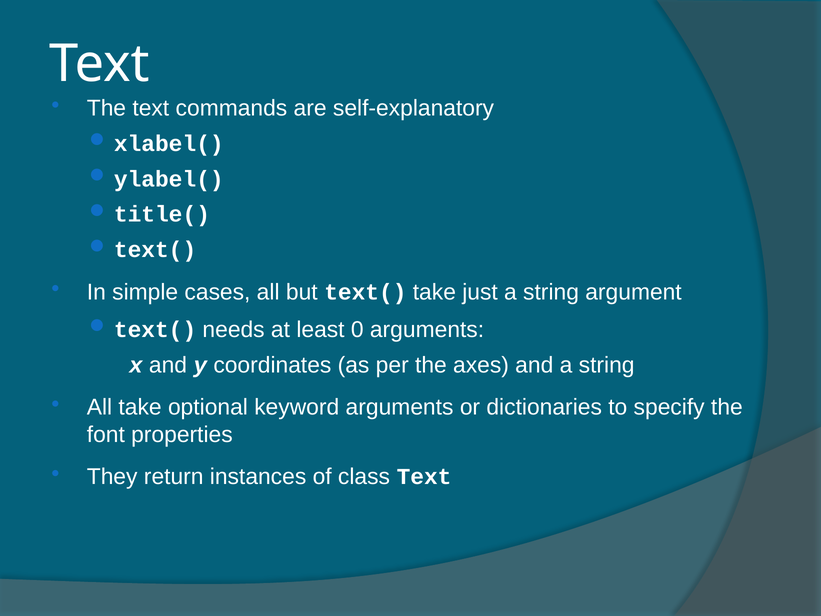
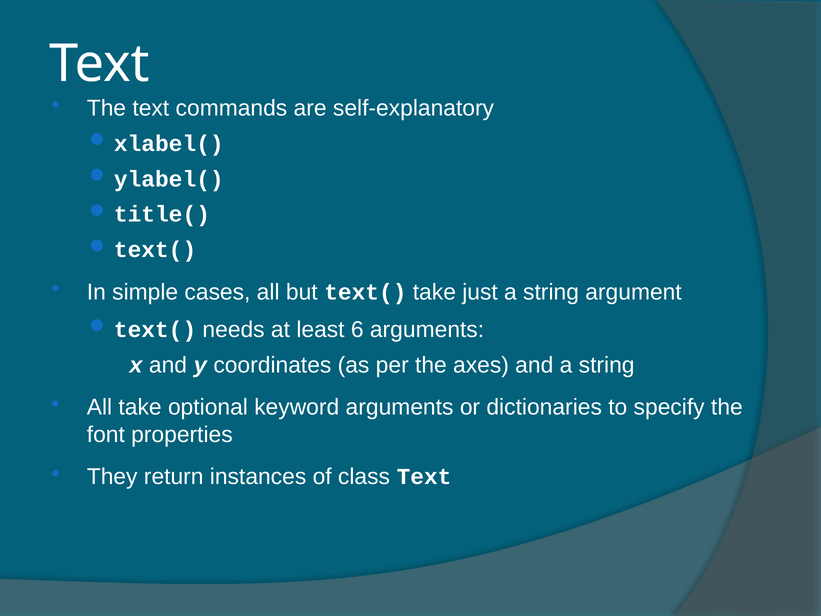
0: 0 -> 6 (357, 330)
